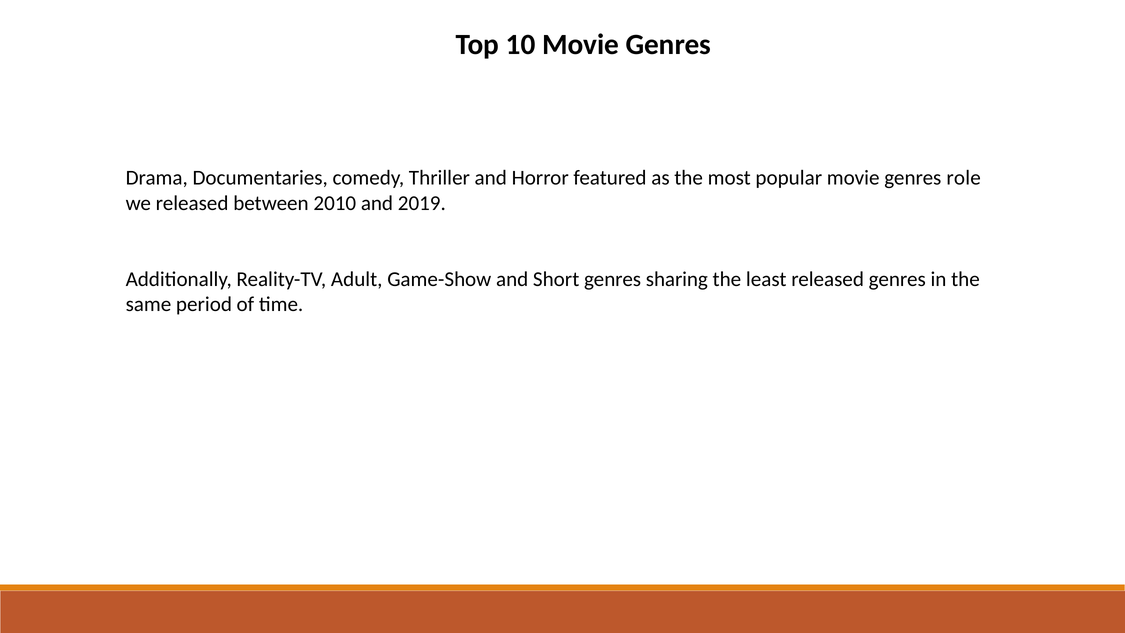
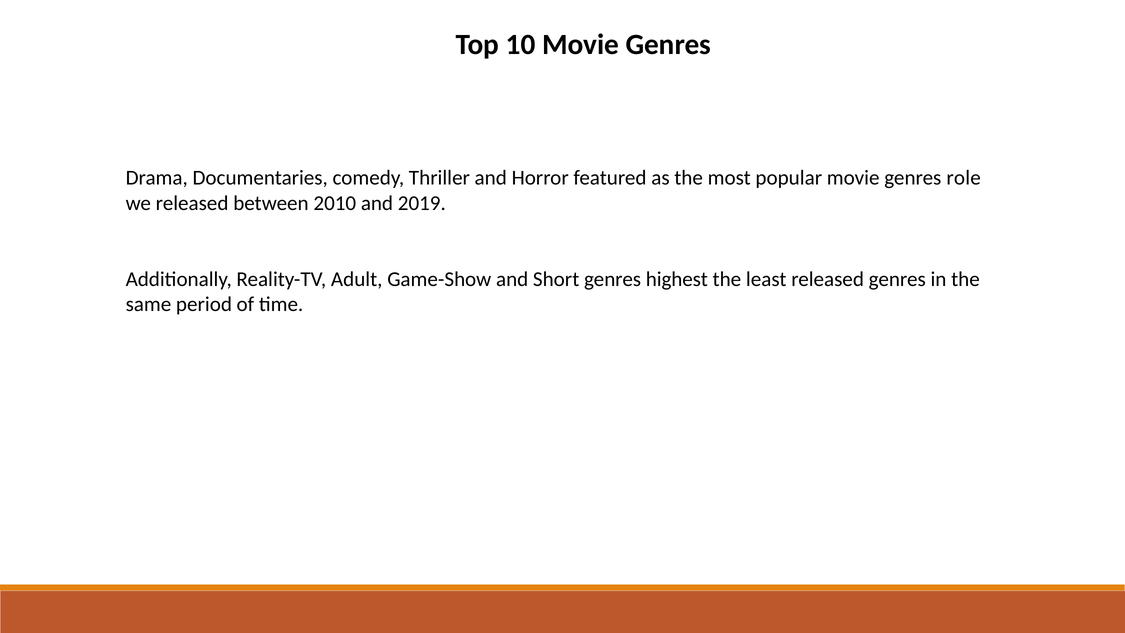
sharing: sharing -> highest (677, 279)
